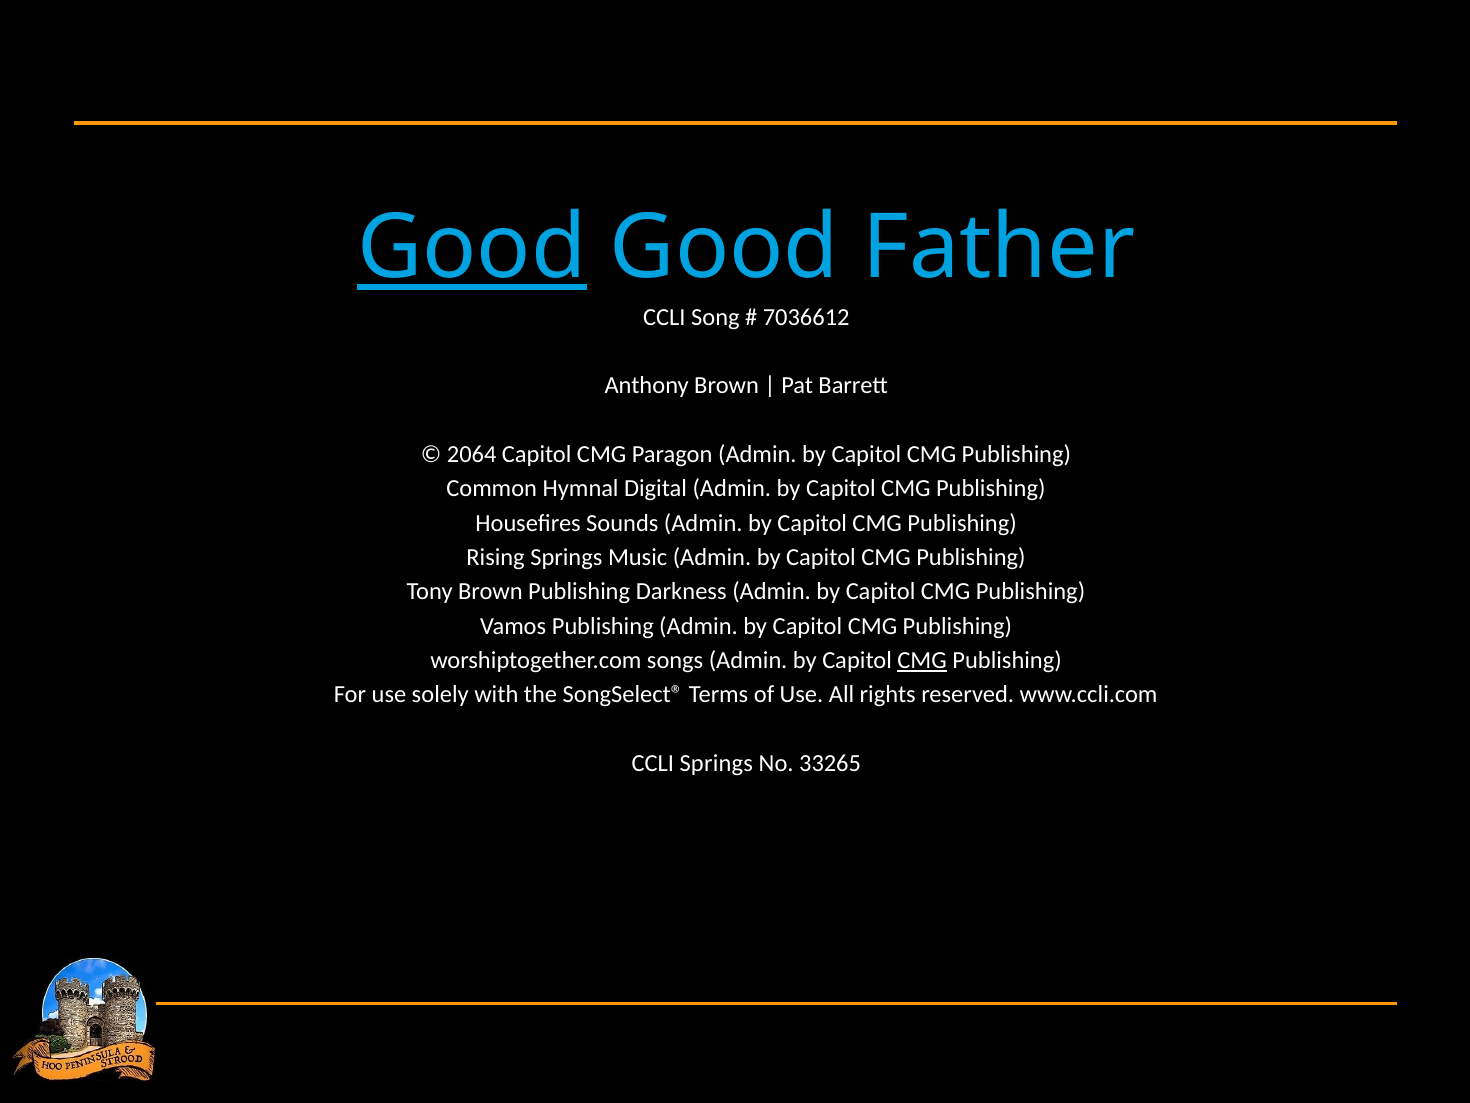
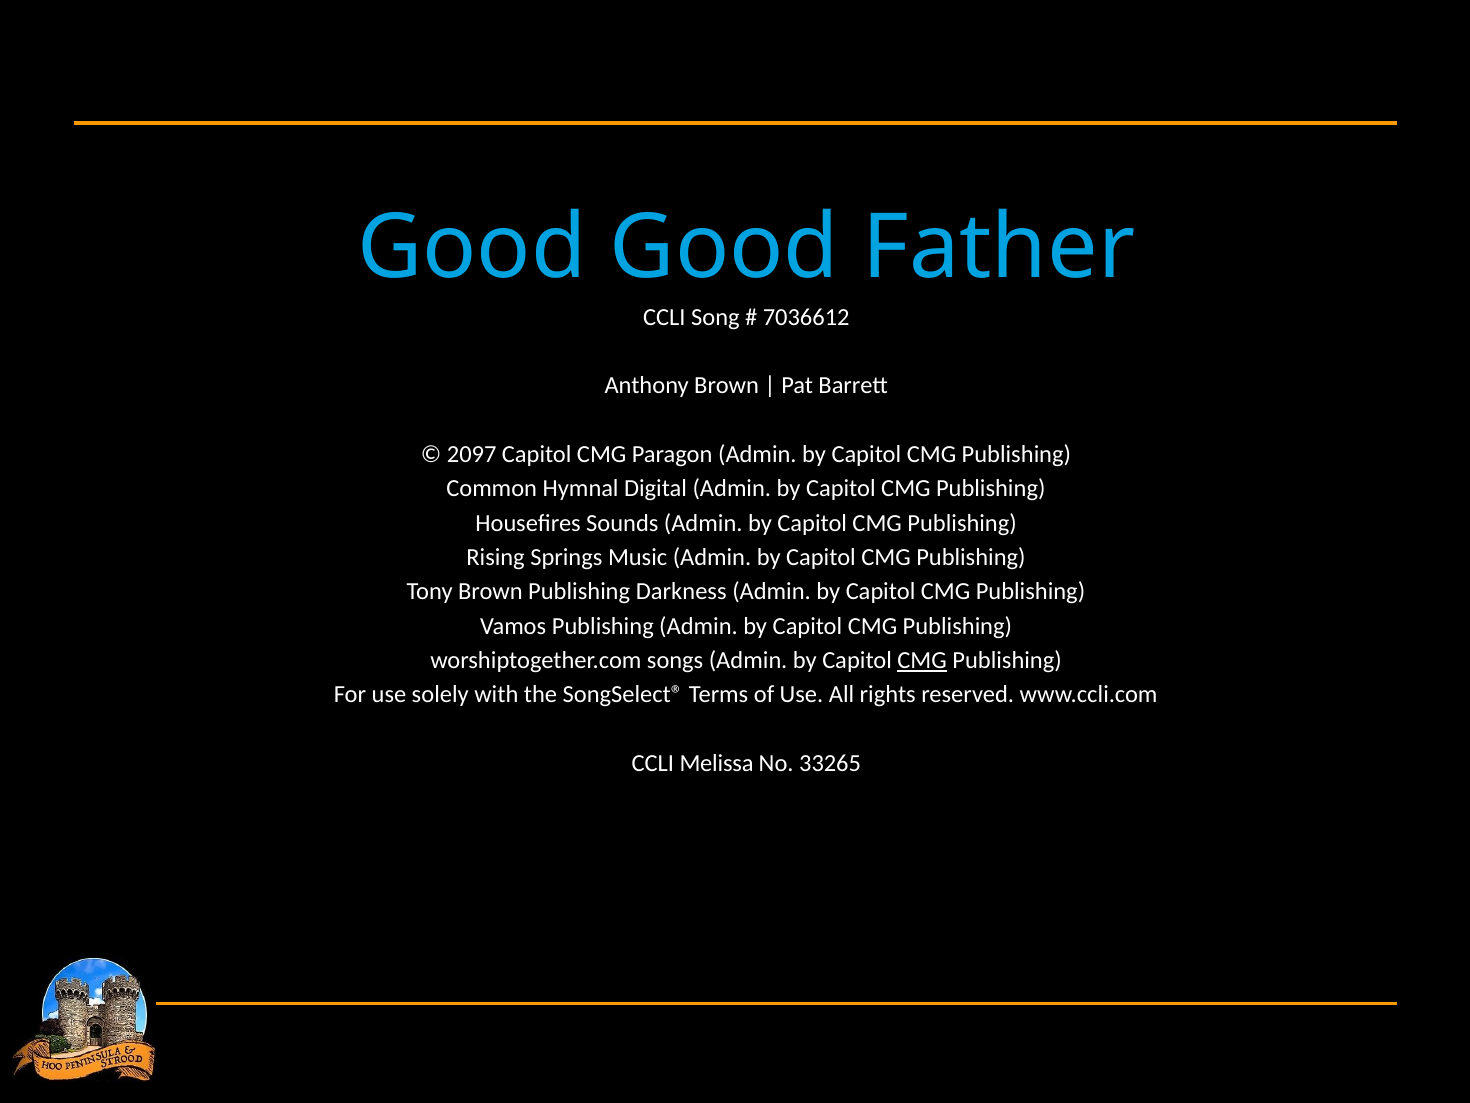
Good underline: present -> none (472, 248)
2064: 2064 -> 2097 (472, 454)
CCLI Springs: Springs -> Melissa (716, 763)
